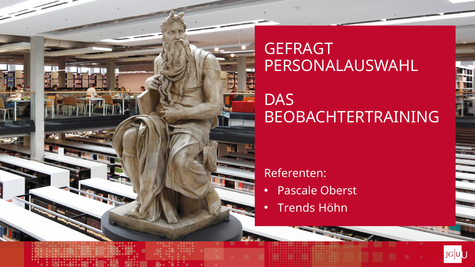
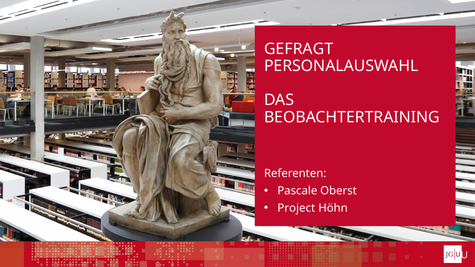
Trends: Trends -> Project (296, 208)
